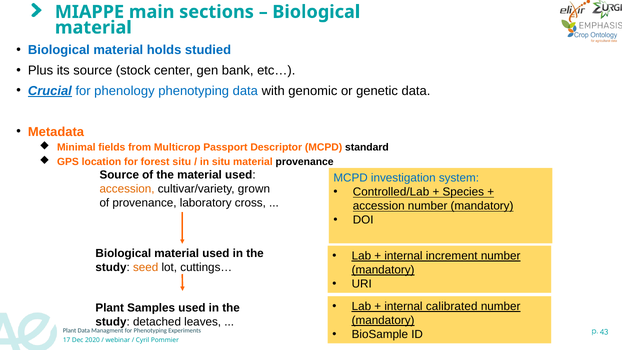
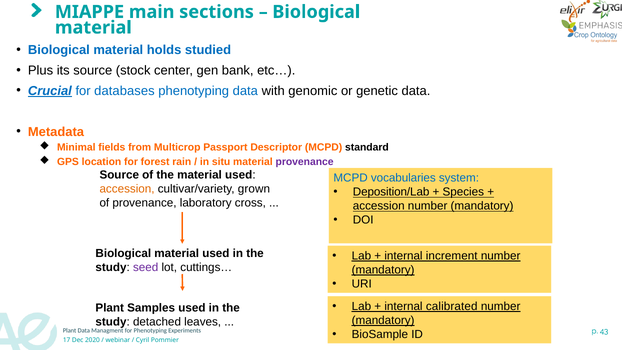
phenology: phenology -> databases (124, 91)
forest situ: situ -> rain (182, 162)
provenance colour: black -> purple (305, 162)
investigation: investigation -> vocabularies (403, 178)
Controlled/Lab: Controlled/Lab -> Deposition/Lab (391, 192)
seed colour: orange -> purple (146, 267)
